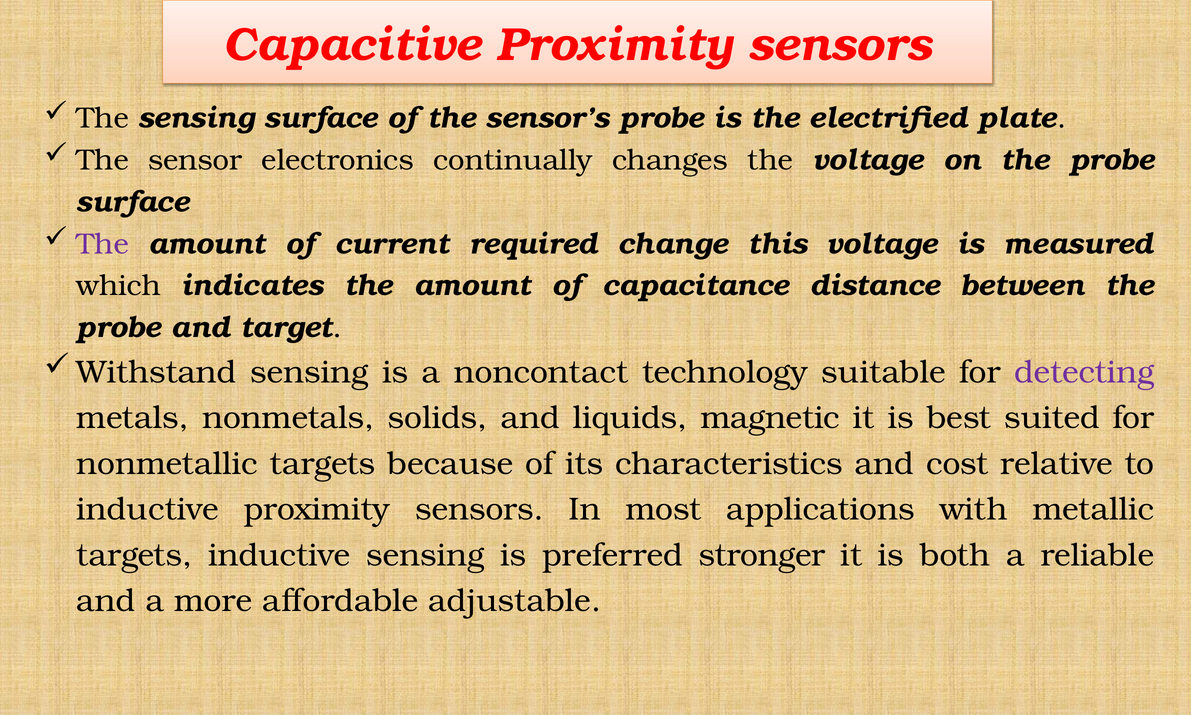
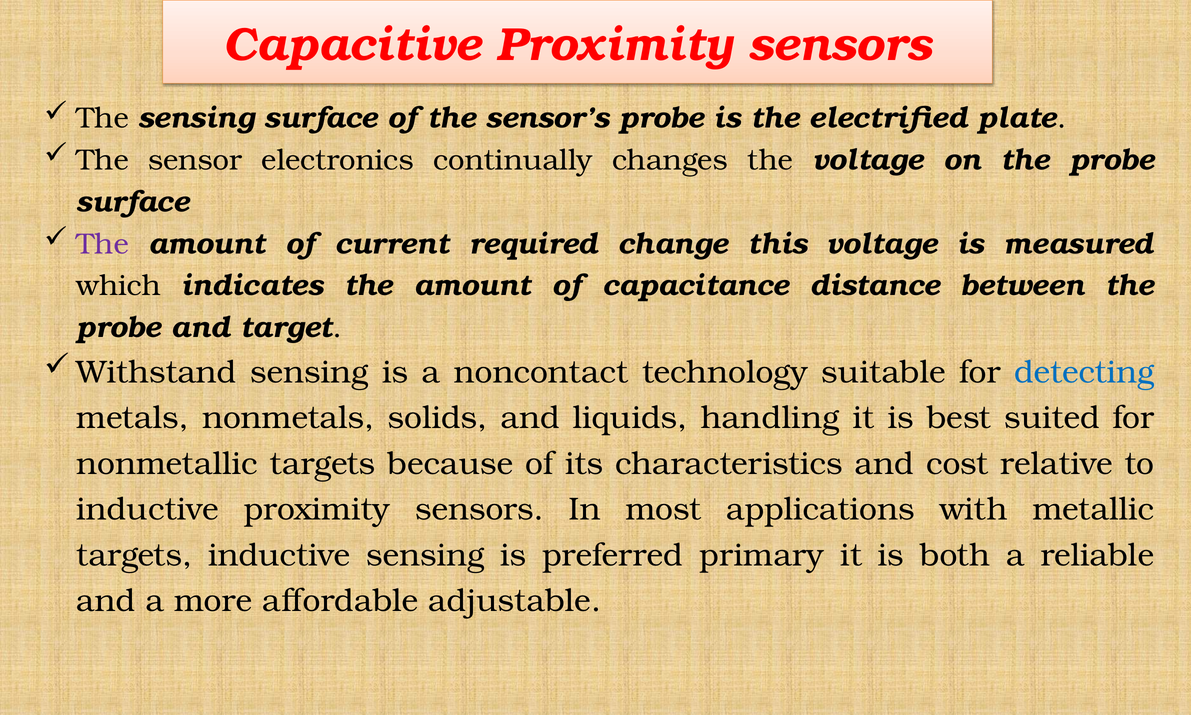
detecting colour: purple -> blue (1084, 372)
magnetic: magnetic -> handling (770, 418)
stronger: stronger -> primary (762, 555)
